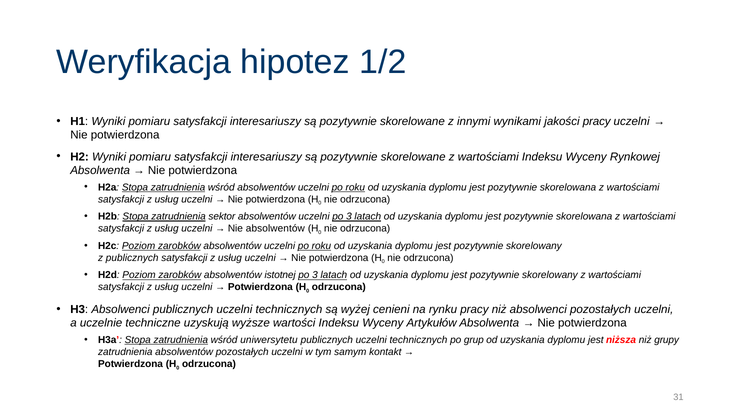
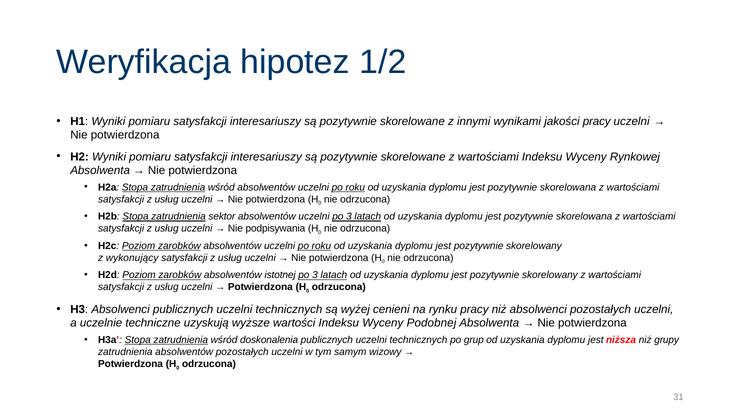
Nie absolwentów: absolwentów -> podpisywania (275, 229)
z publicznych: publicznych -> wykonujący (132, 258)
Artykułów: Artykułów -> Podobnej (432, 323)
uniwersytetu: uniwersytetu -> doskonalenia (269, 340)
kontakt: kontakt -> wizowy (385, 352)
